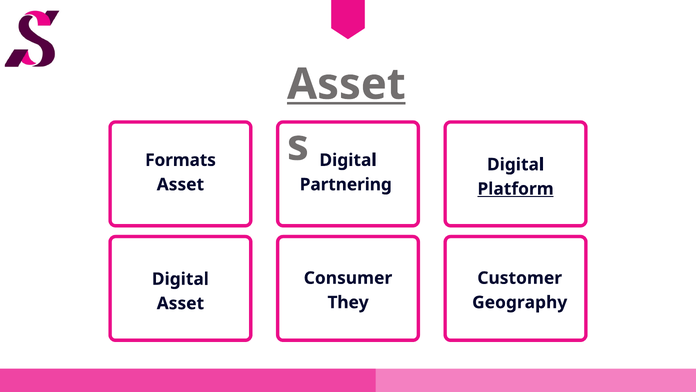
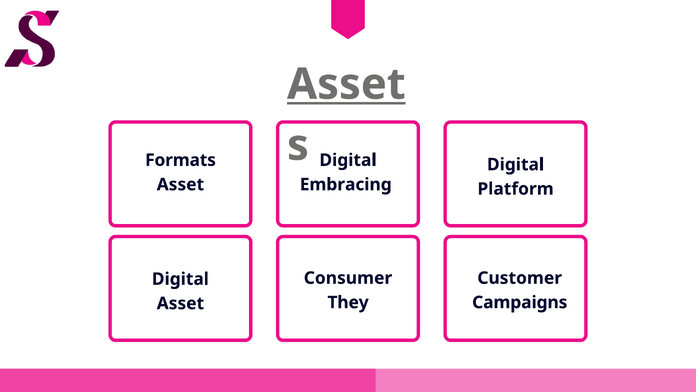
Partnering: Partnering -> Embracing (346, 184)
Platform underline: present -> none (516, 189)
Geography: Geography -> Campaigns (520, 302)
